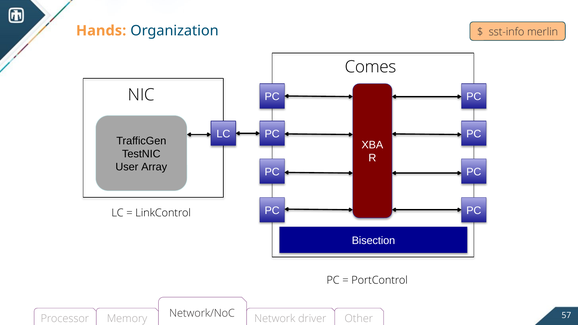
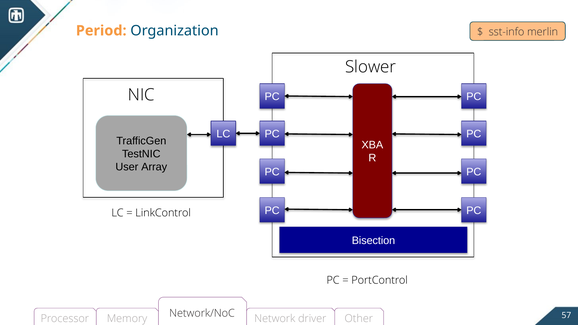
Hands: Hands -> Period (101, 31)
Comes: Comes -> Slower (371, 67)
